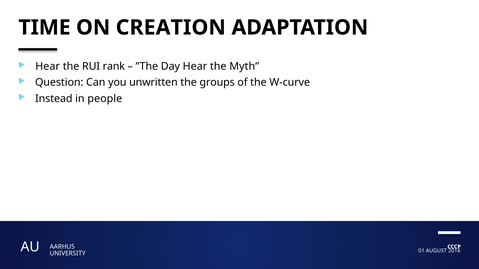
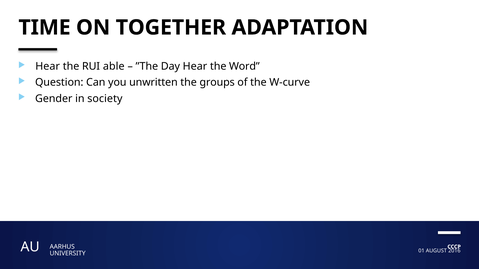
CREATION: CREATION -> TOGETHER (171, 28)
rank: rank -> able (114, 66)
Myth: Myth -> Word (244, 66)
Instead: Instead -> Gender (54, 99)
people: people -> society (105, 99)
